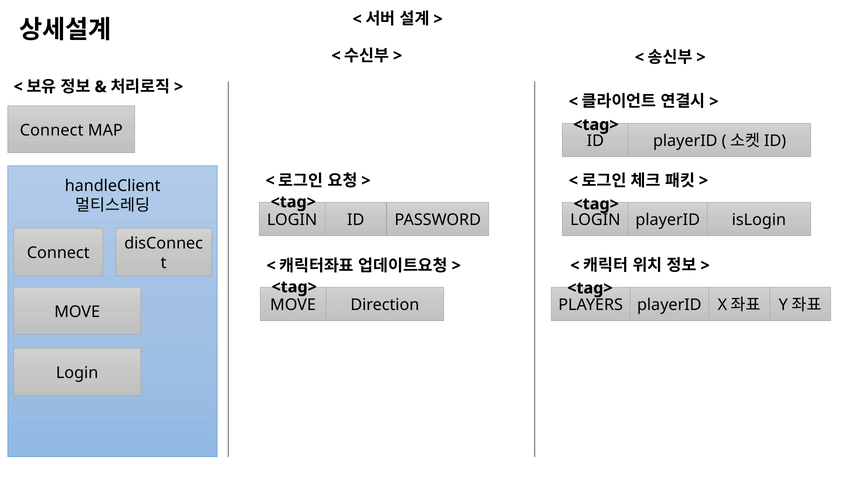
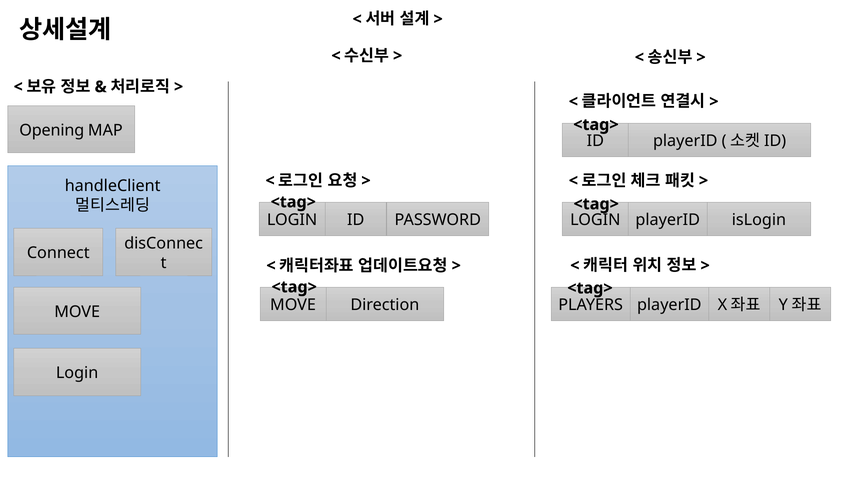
Connect: Connect -> Opening (52, 130)
